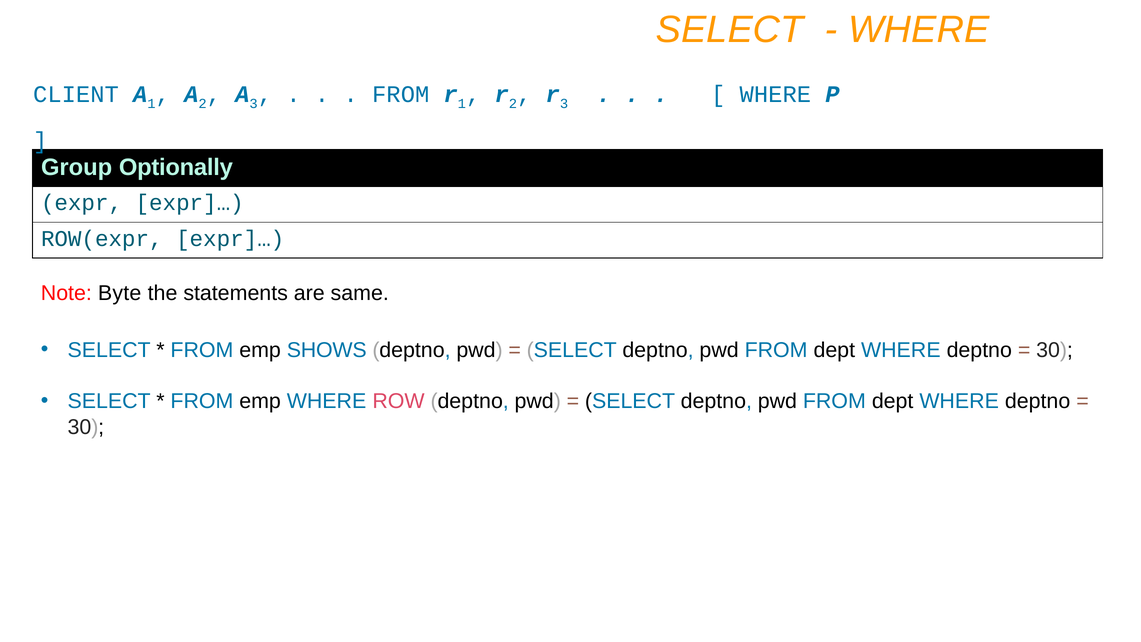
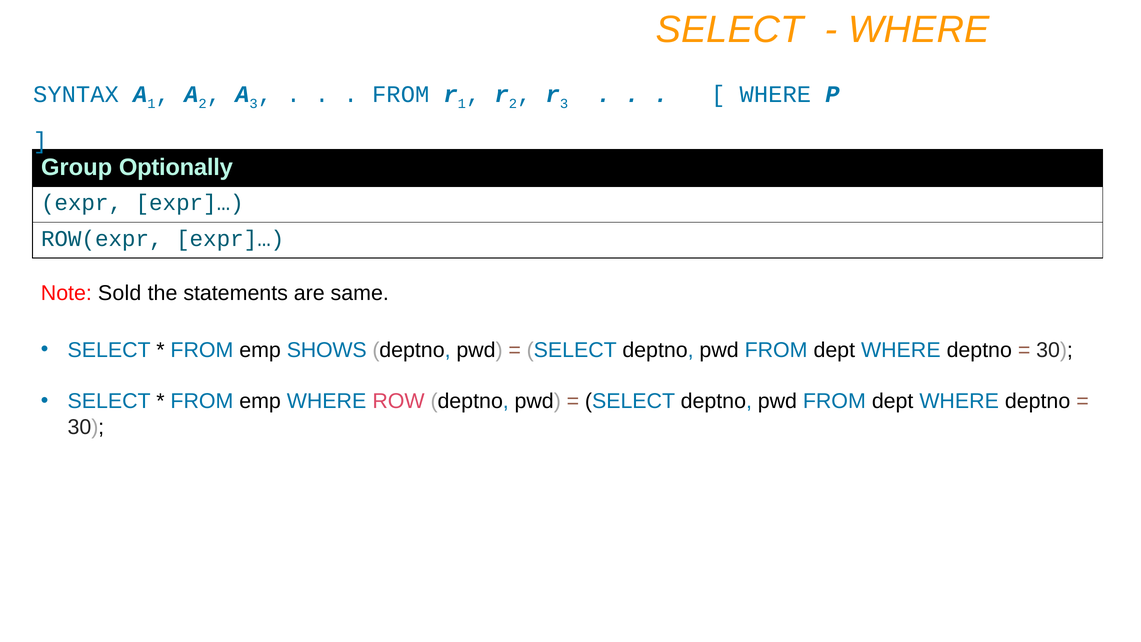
CLIENT: CLIENT -> SYNTAX (76, 94)
Byte: Byte -> Sold (120, 293)
